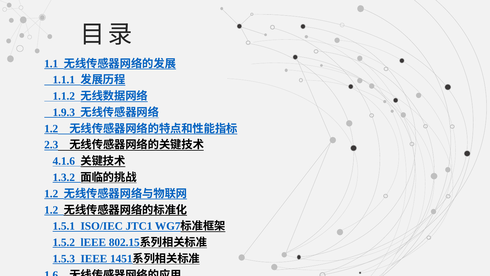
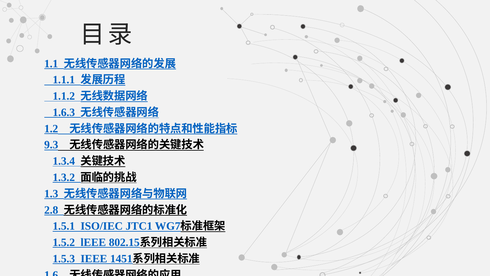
1.9.3: 1.9.3 -> 1.6.3 (64, 112)
2.3: 2.3 -> 9.3 (51, 145)
4.1.6: 4.1.6 -> 1.3.4 (64, 161)
1.2: 1.2 -> 1.3 (51, 193)
1.2: 1.2 -> 2.8 (51, 210)
